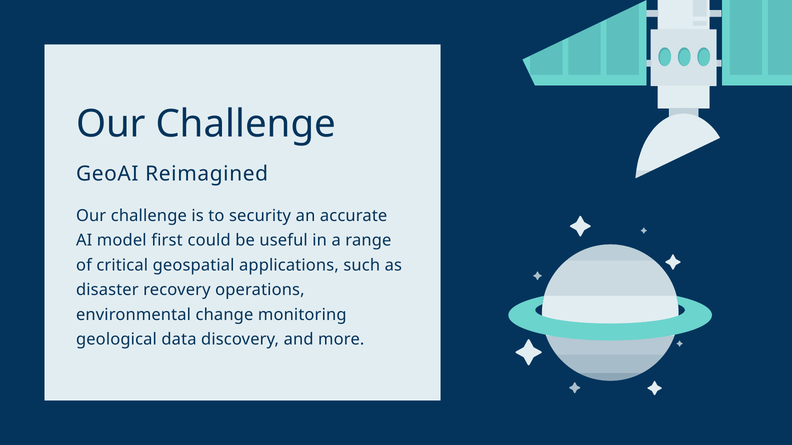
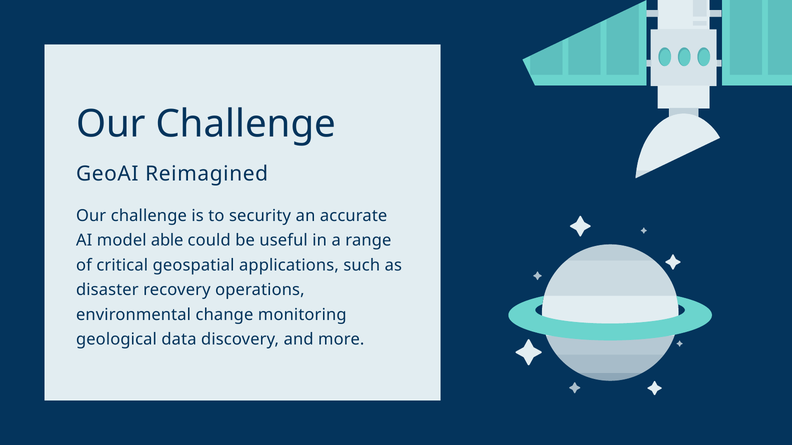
first: first -> able (167, 241)
